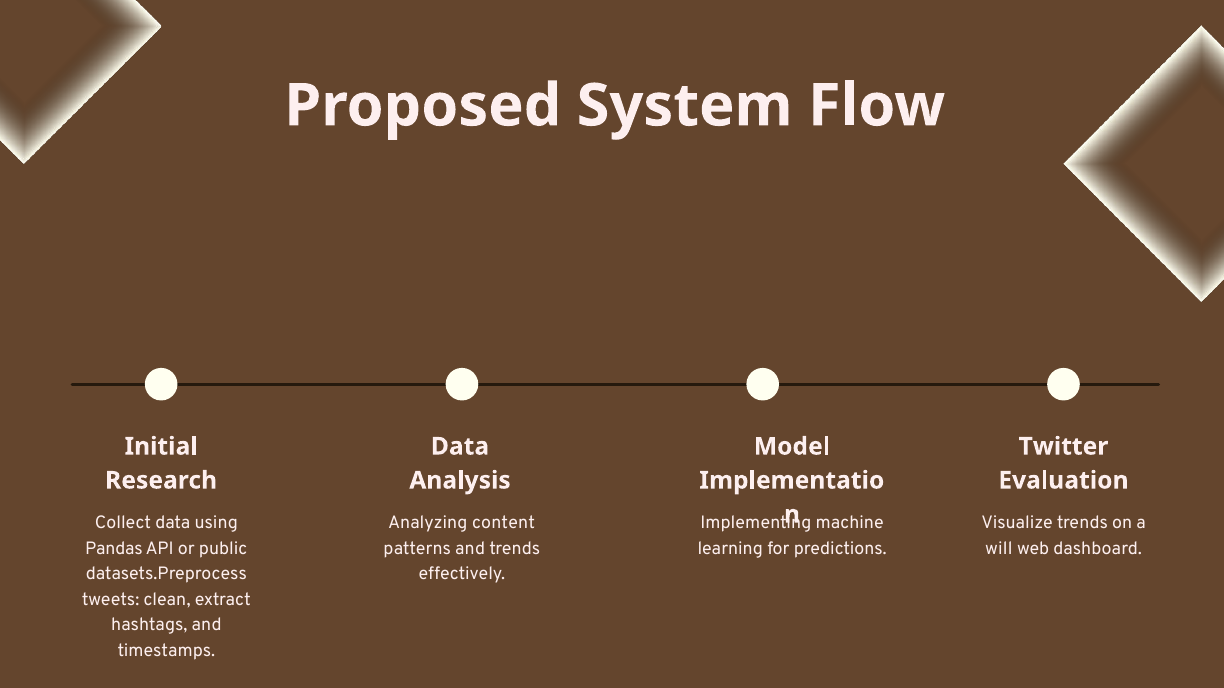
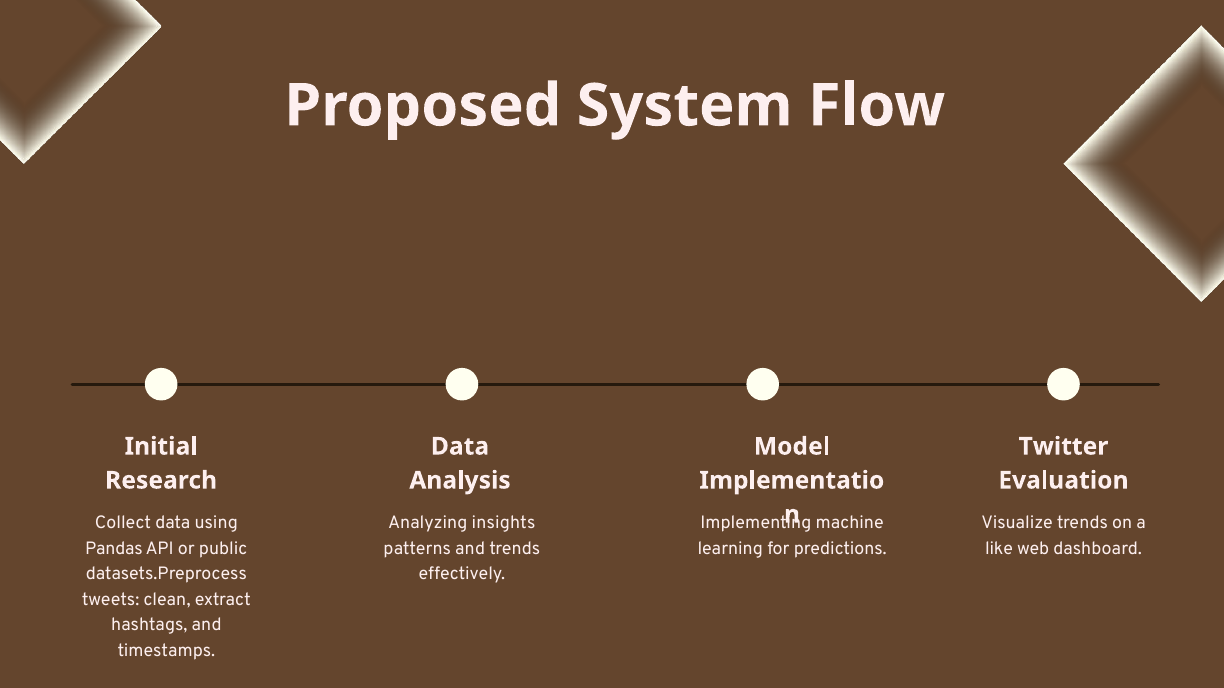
content: content -> insights (504, 523)
will: will -> like (999, 549)
